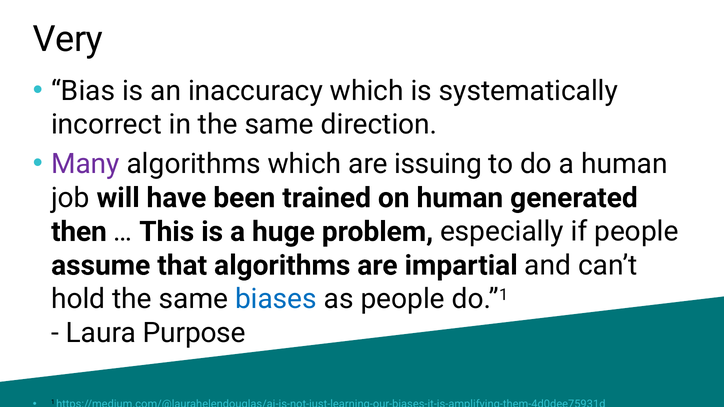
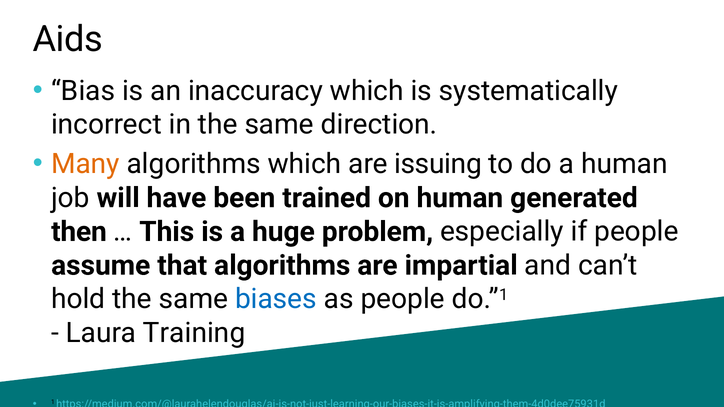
Very: Very -> Aids (68, 40)
Many colour: purple -> orange (85, 164)
Purpose: Purpose -> Training (194, 333)
